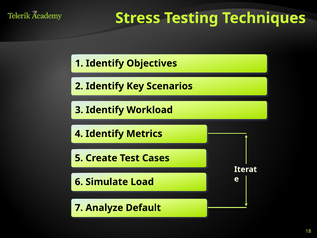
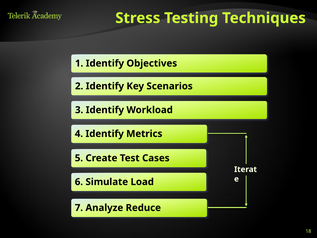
Default: Default -> Reduce (143, 208)
